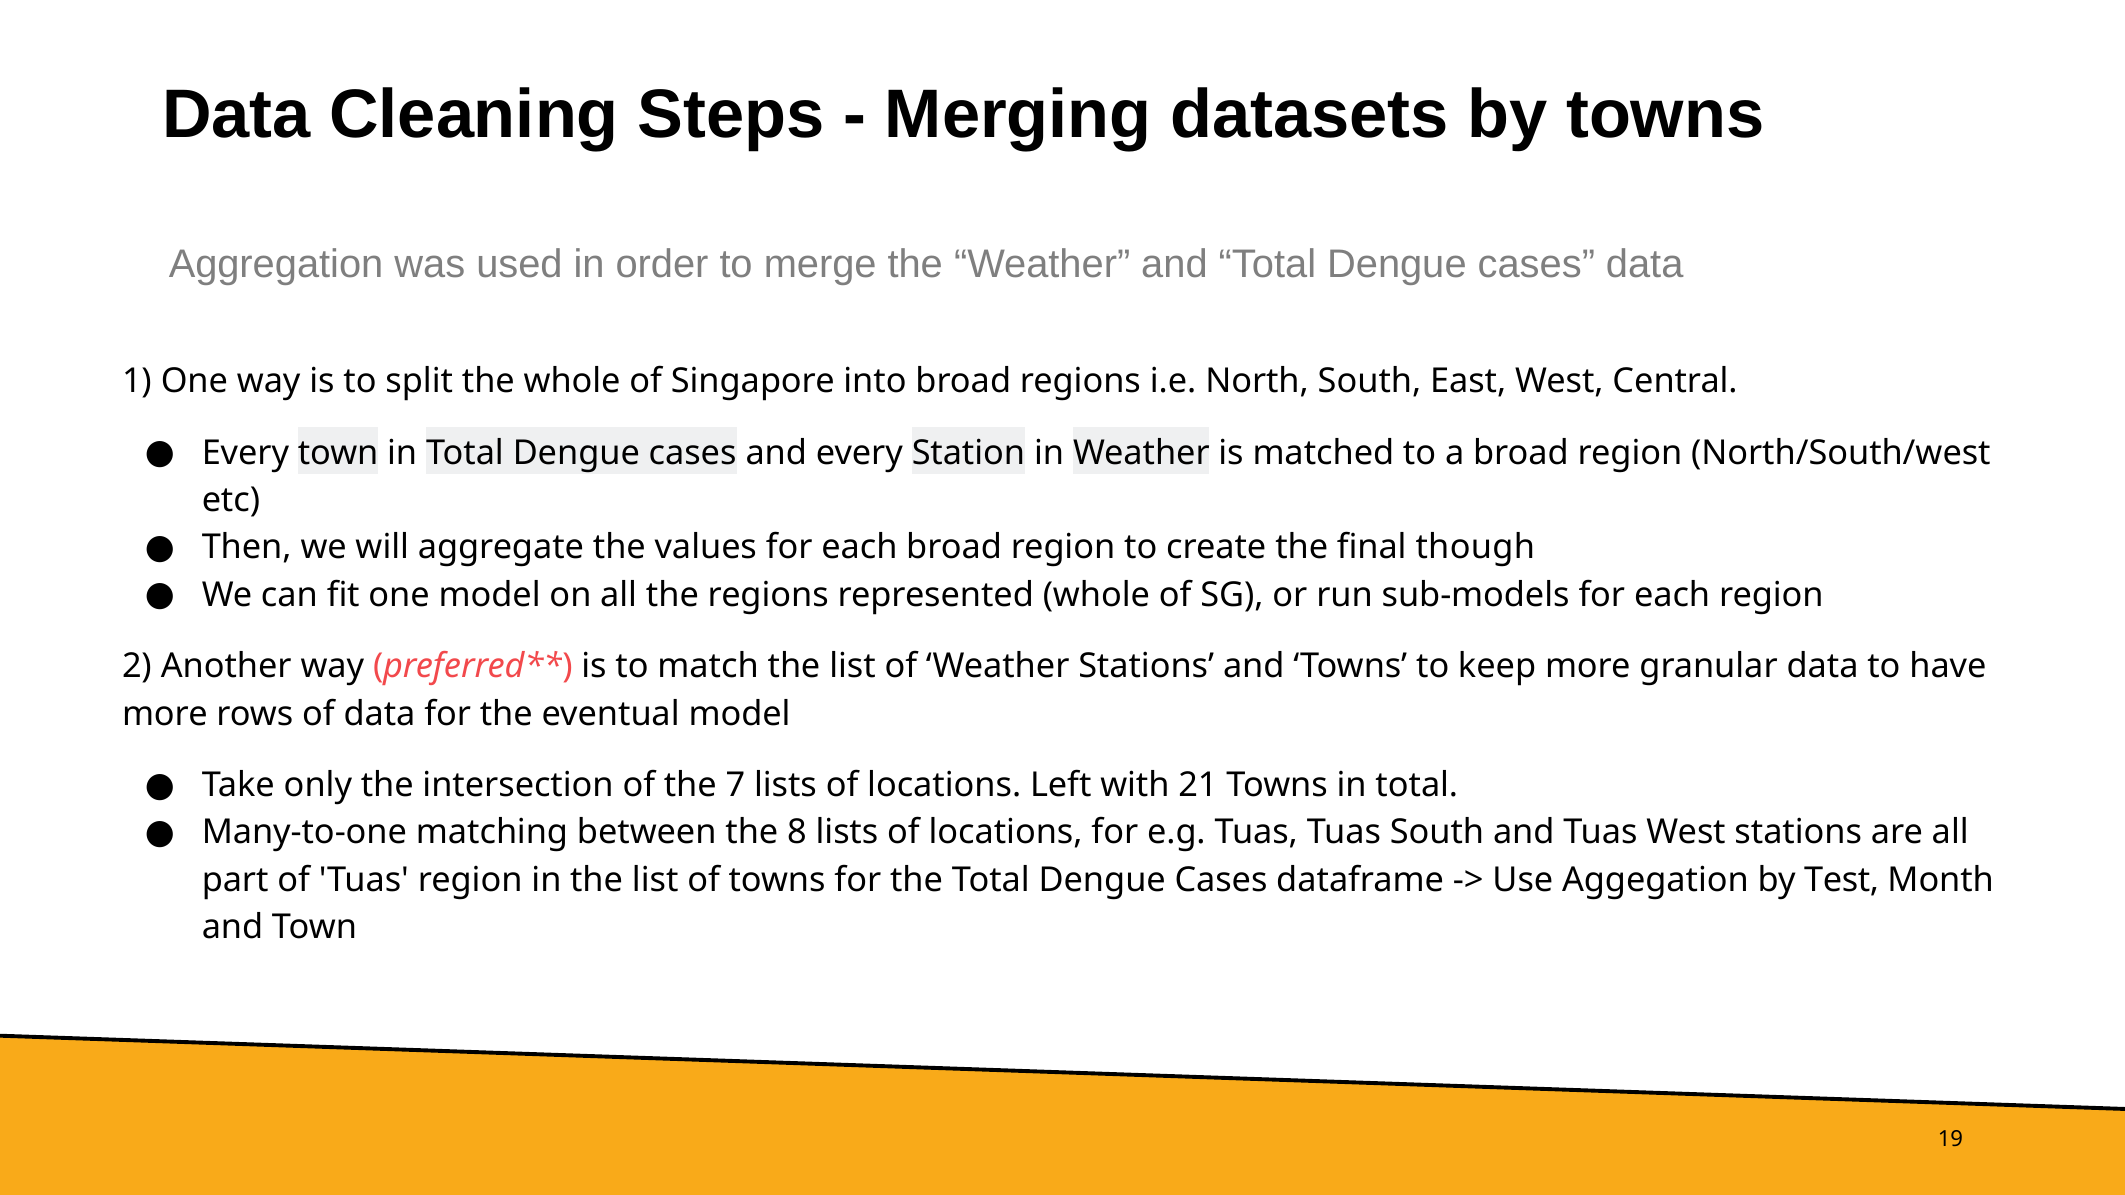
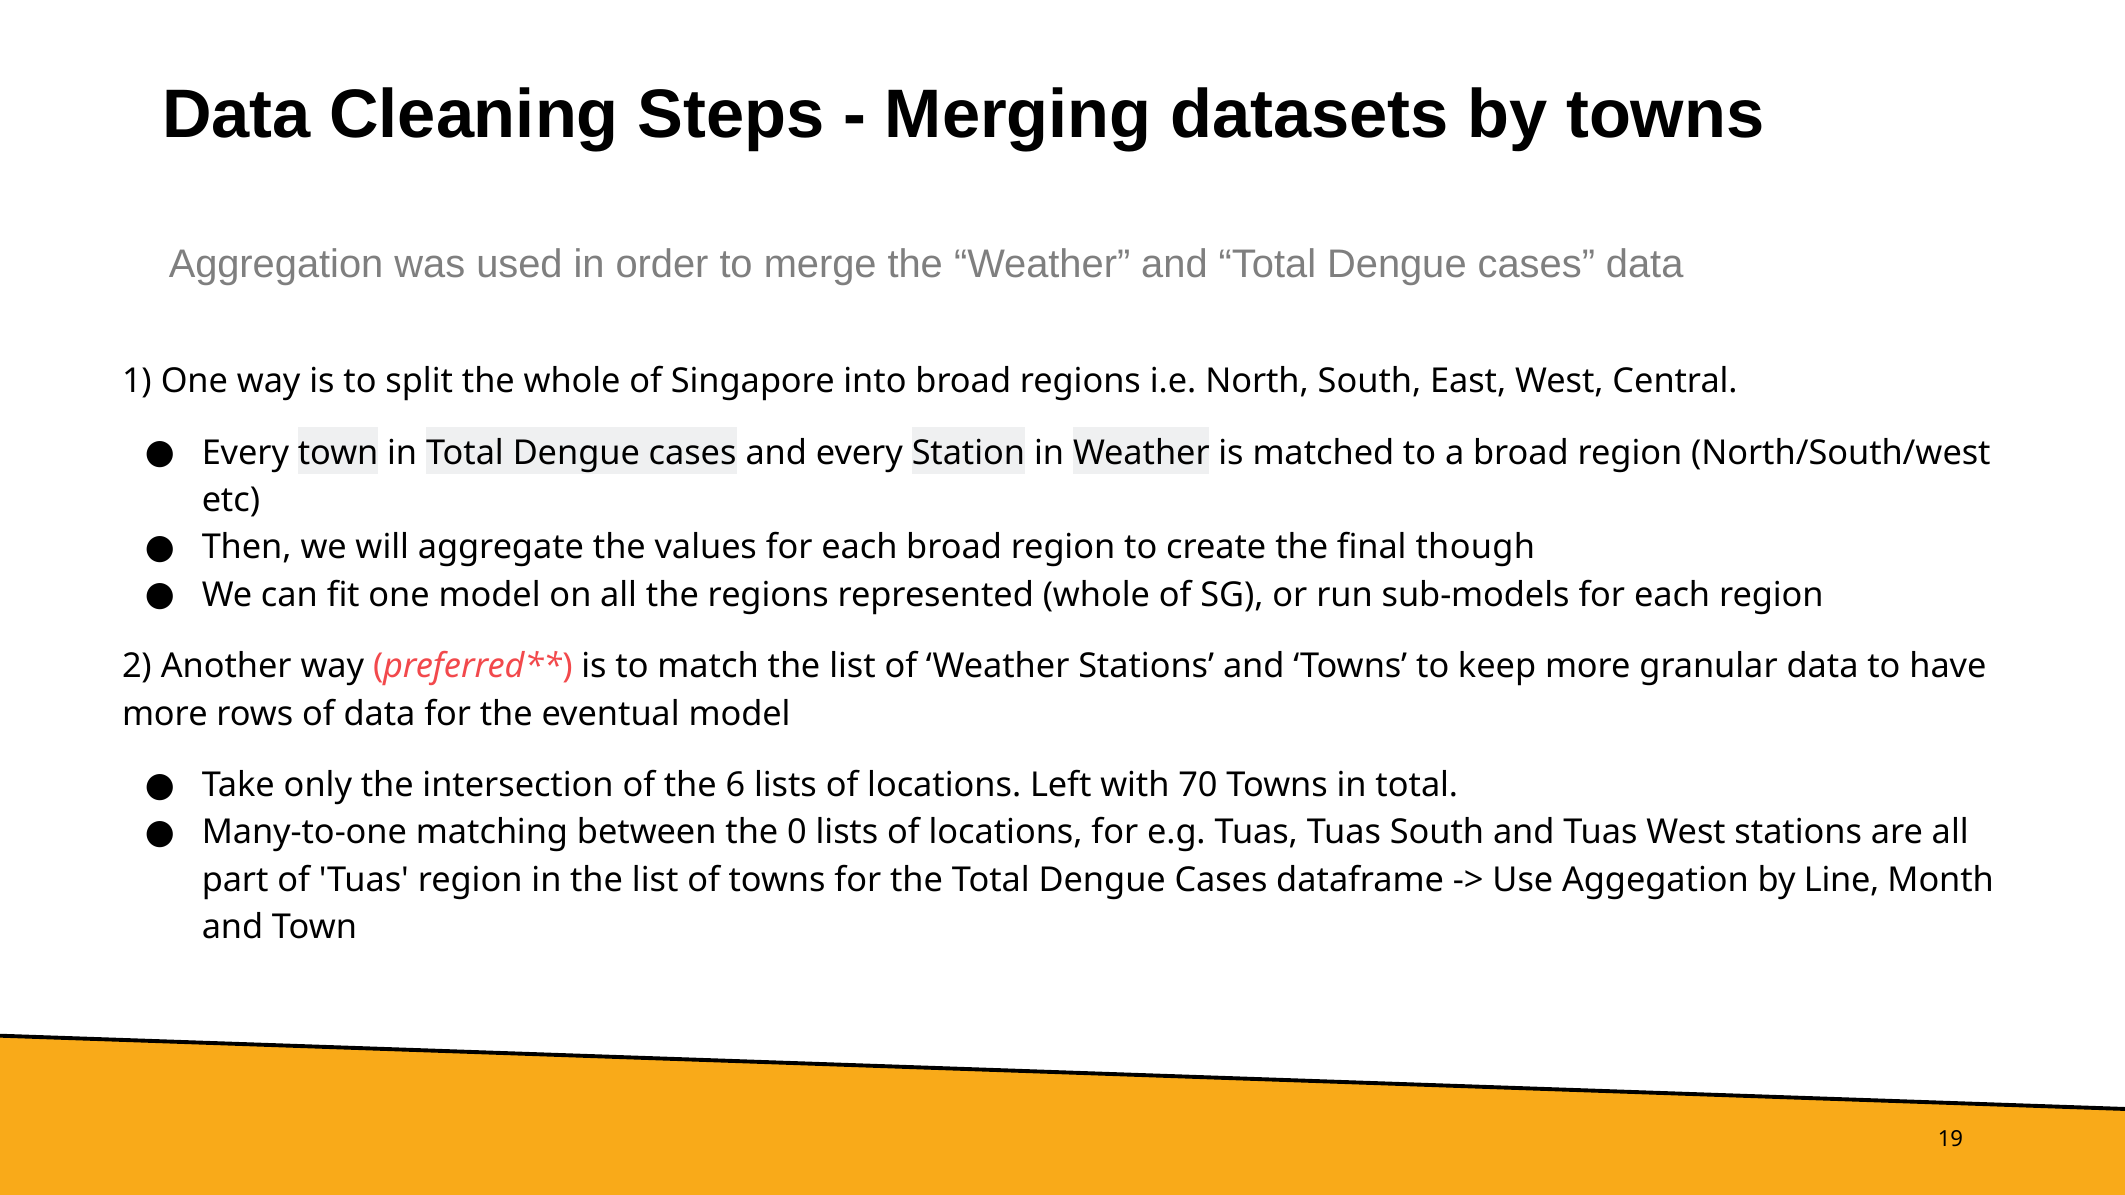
7: 7 -> 6 (735, 786)
21: 21 -> 70 (1198, 786)
8: 8 -> 0 (797, 833)
Test: Test -> Line (1842, 880)
